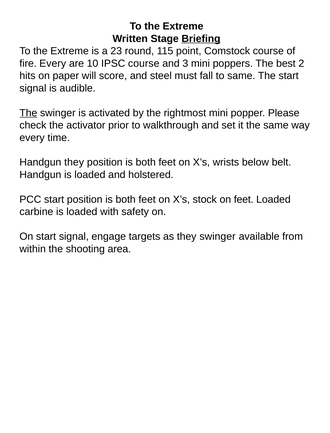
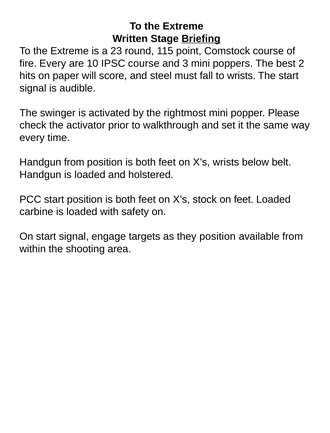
to same: same -> wrists (241, 76)
The underline: present -> none (28, 113)
Handgun they: they -> from (74, 162)
they swinger: swinger -> position (218, 237)
